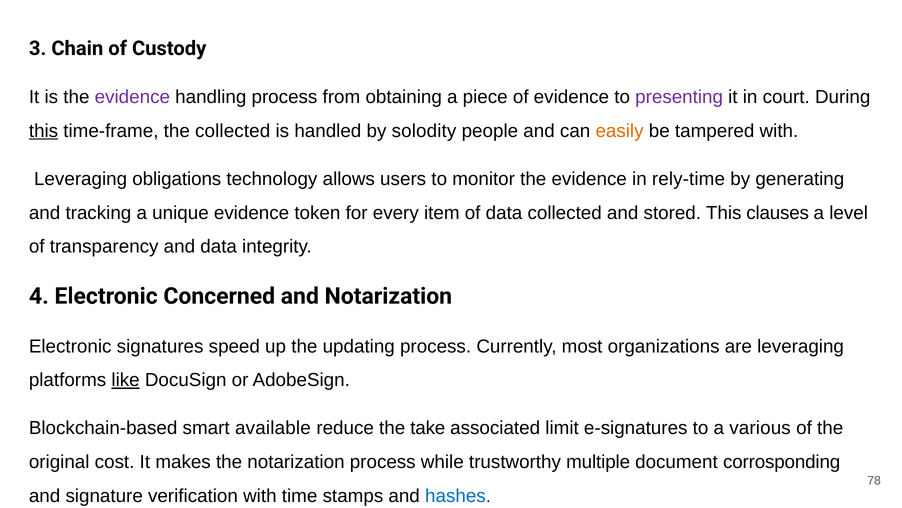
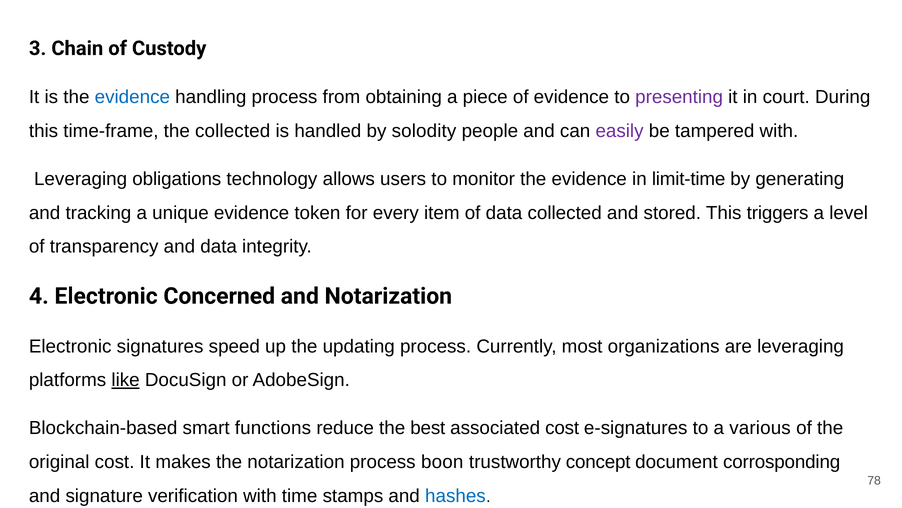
evidence colour: purple -> blue (132, 97)
this underline: present -> none (44, 131)
easily colour: orange -> purple (620, 131)
rely-time: rely-time -> limit-time (689, 179)
clauses: clauses -> triggers (778, 213)
available: available -> functions (273, 428)
take: take -> best (428, 428)
associated limit: limit -> cost (562, 428)
while: while -> boon (442, 461)
multiple: multiple -> concept (598, 461)
